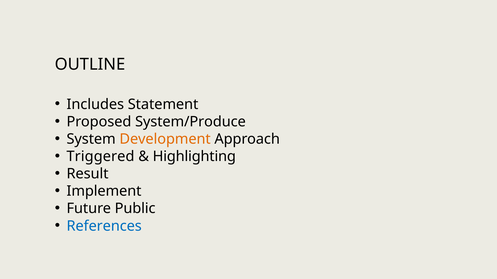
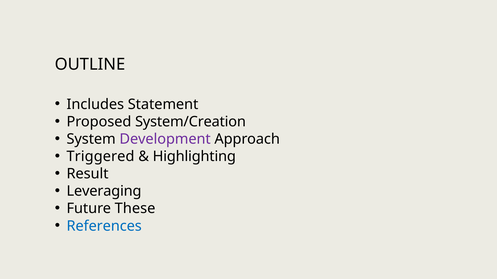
System/Produce: System/Produce -> System/Creation (191, 122)
Development colour: orange -> purple (165, 139)
Implement: Implement -> Leveraging (104, 192)
Public: Public -> These (135, 209)
